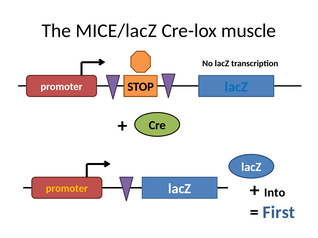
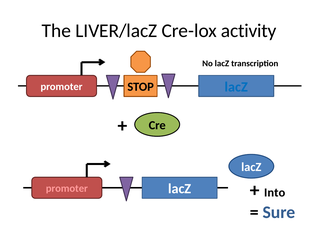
MICE/lacZ: MICE/lacZ -> LIVER/lacZ (116, 31)
muscle: muscle -> activity (249, 31)
promoter colour: yellow -> pink (67, 189)
First: First -> Sure (279, 213)
